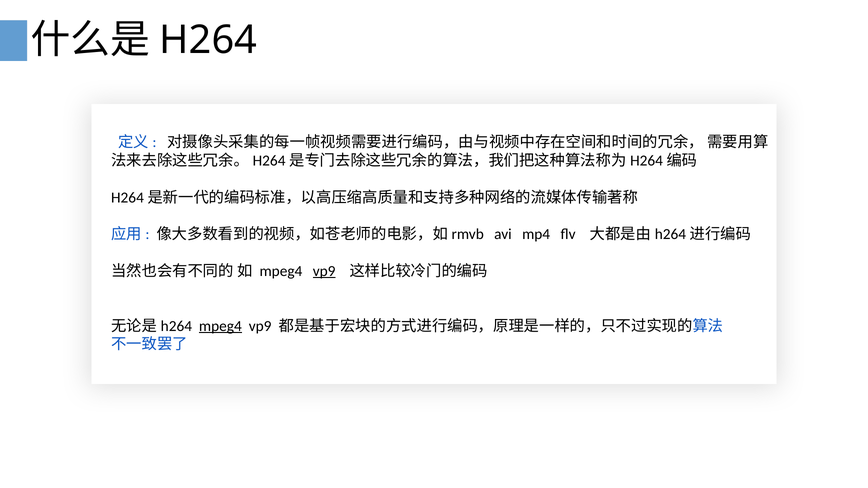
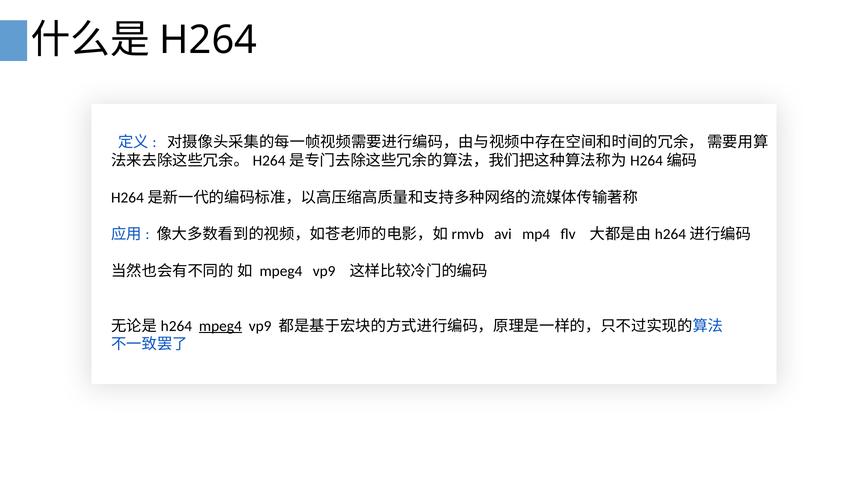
vp9 underline: present -> none (324, 271)
